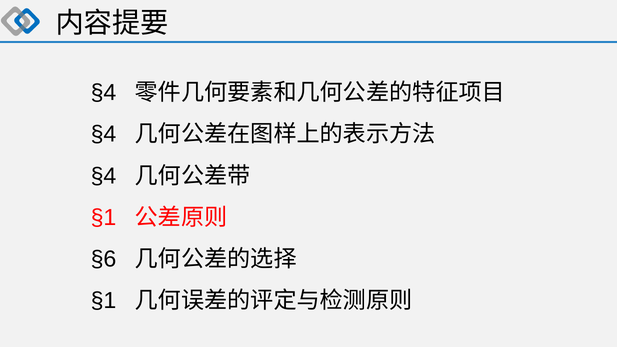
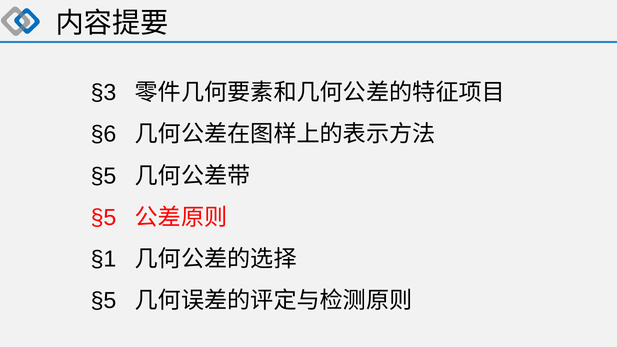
§4: §4 -> §3 (103, 93)
§4: §4 -> §6 (103, 134)
§4: §4 -> §5 (103, 176)
§1: §1 -> §5 (103, 218)
§6: §6 -> §1 (103, 259)
§1: §1 -> §5 (103, 301)
